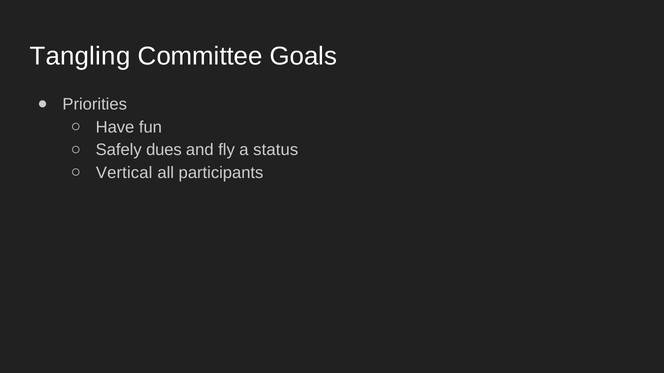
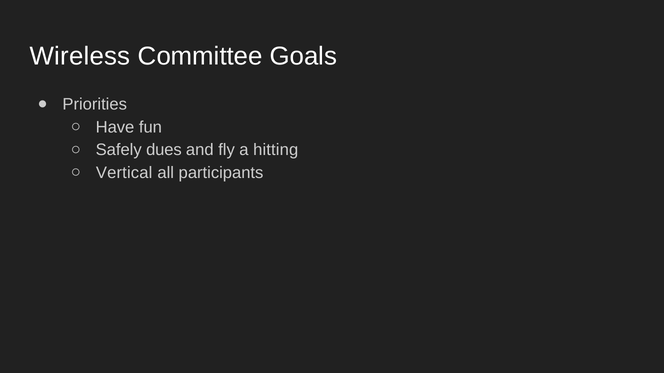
Tangling: Tangling -> Wireless (80, 56)
status: status -> hitting (276, 150)
